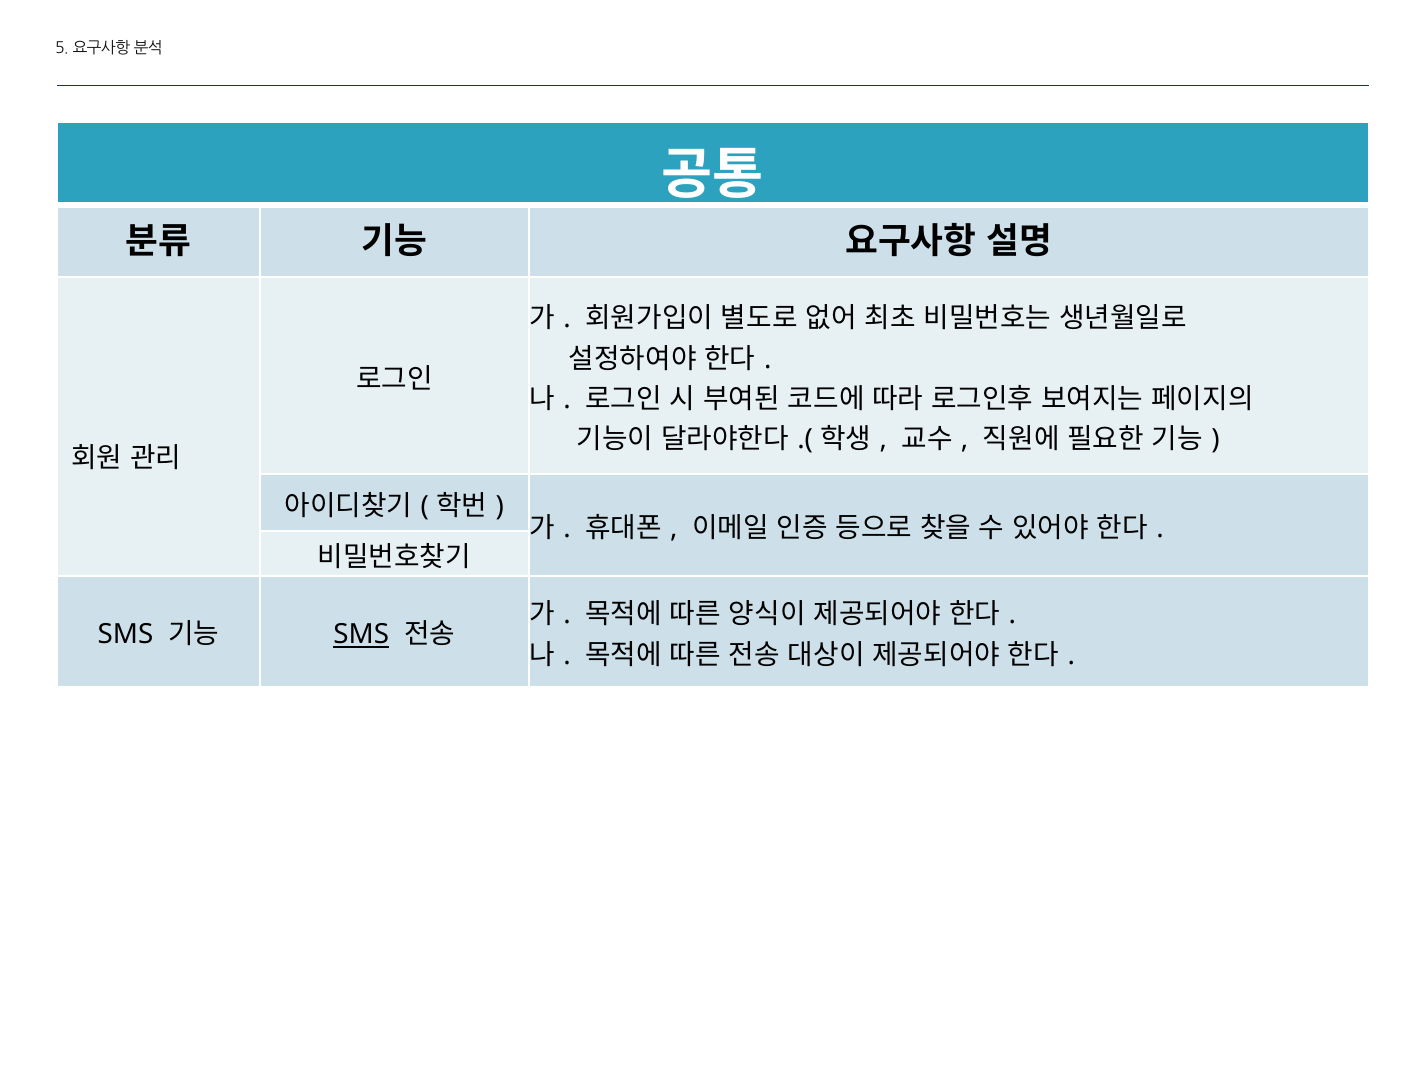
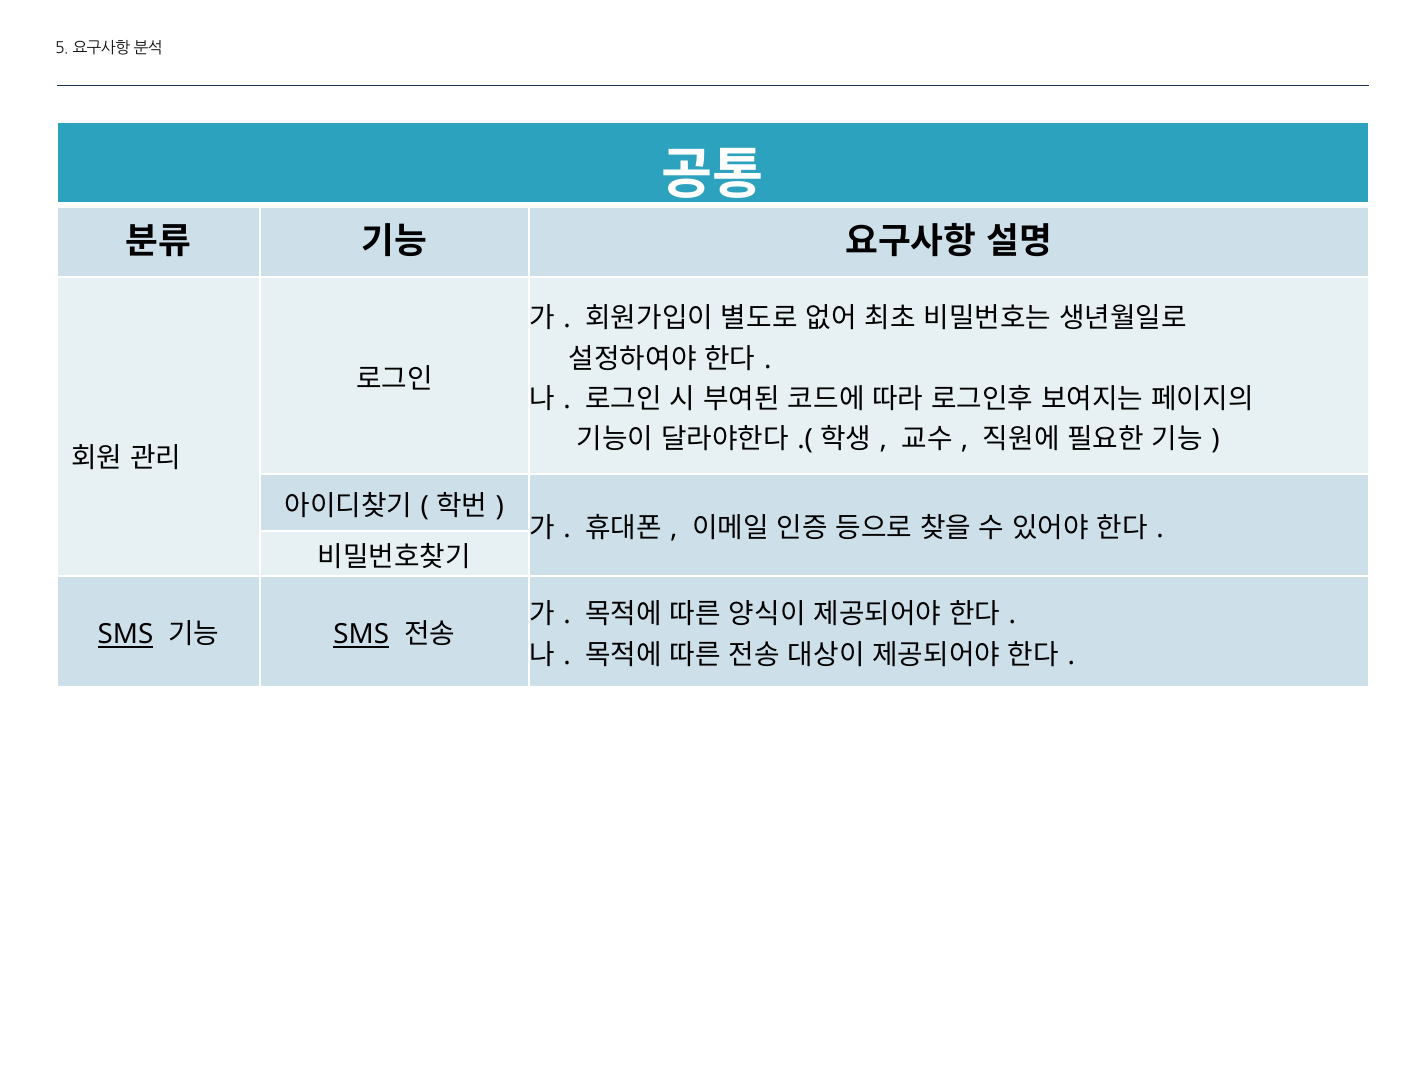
SMS underline: none -> present (125, 635)
